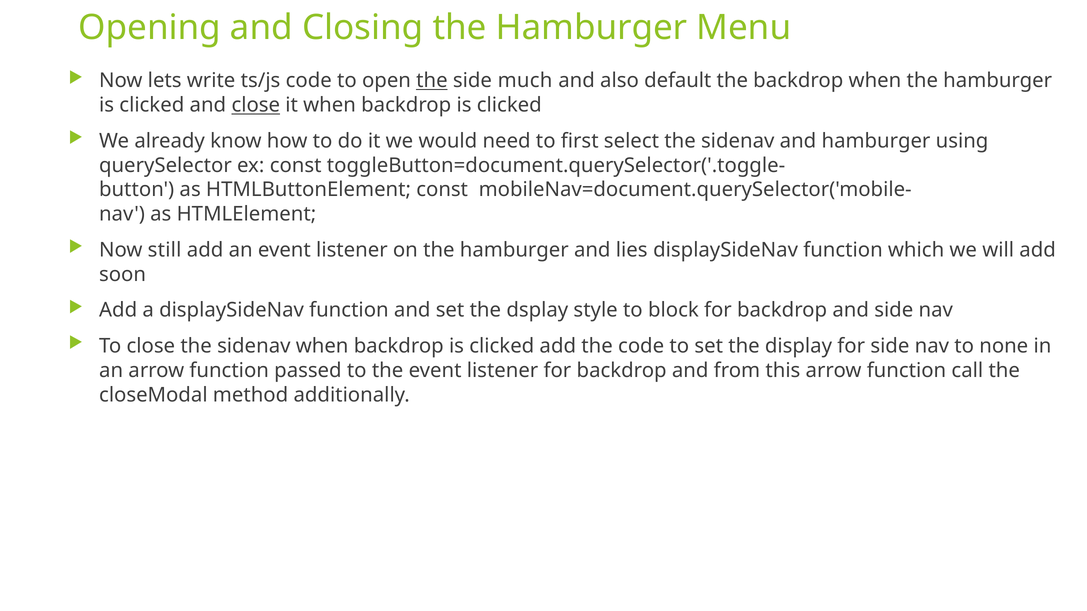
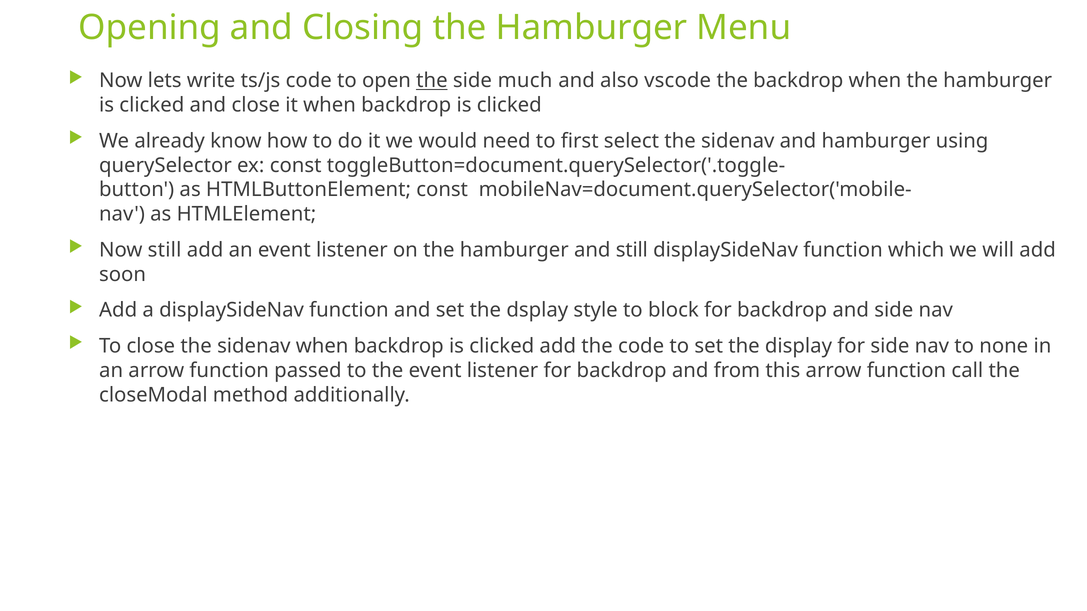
default: default -> vscode (678, 81)
close underline: present -> none (256, 105)
and lies: lies -> still (632, 250)
